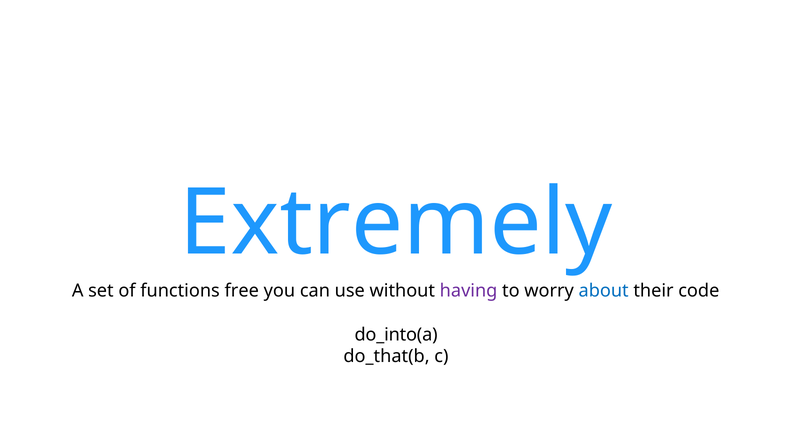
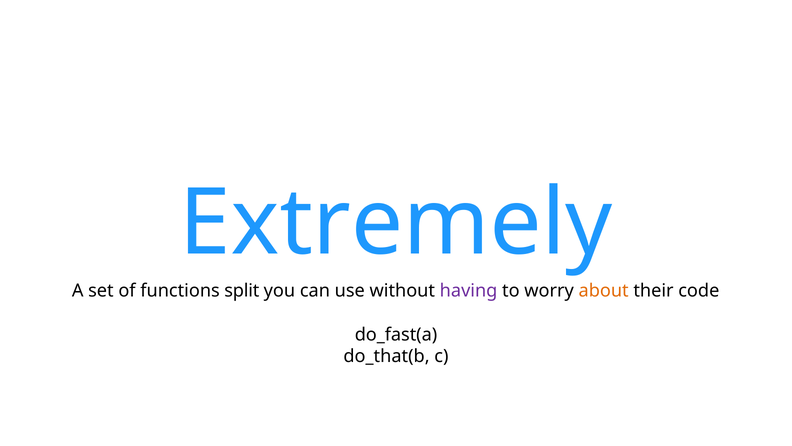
free: free -> split (242, 291)
about colour: blue -> orange (604, 291)
do_into(a: do_into(a -> do_fast(a (396, 334)
